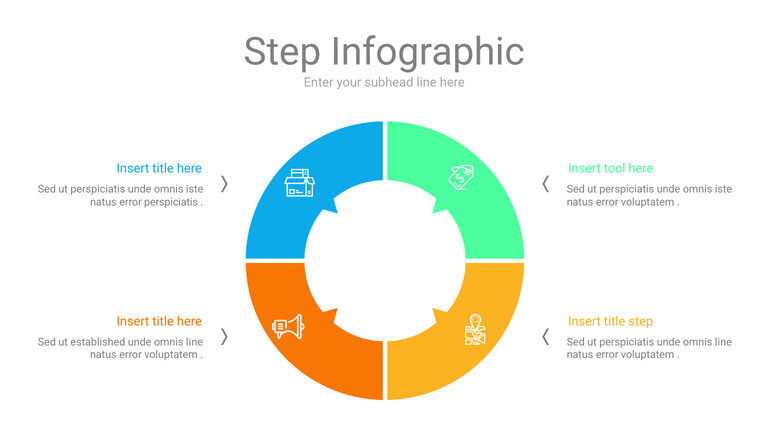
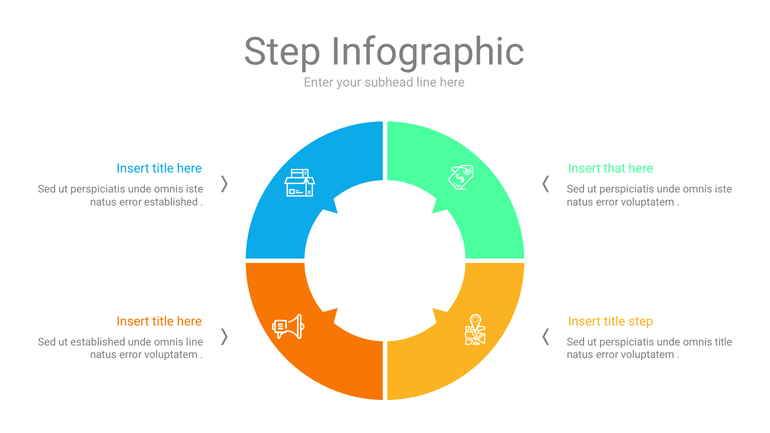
tool: tool -> that (615, 169)
error perspiciatis: perspiciatis -> established (171, 202)
perspiciatis unde omnis line: line -> title (724, 342)
